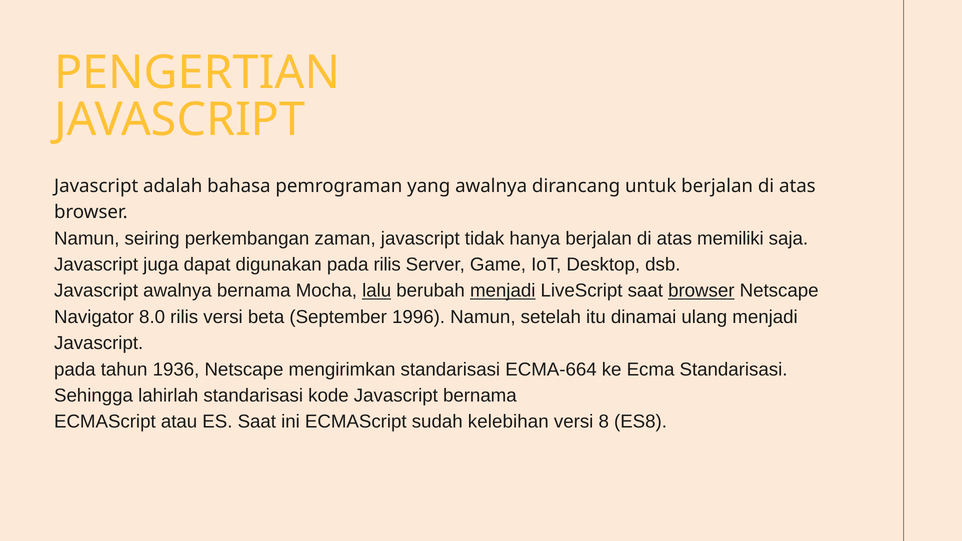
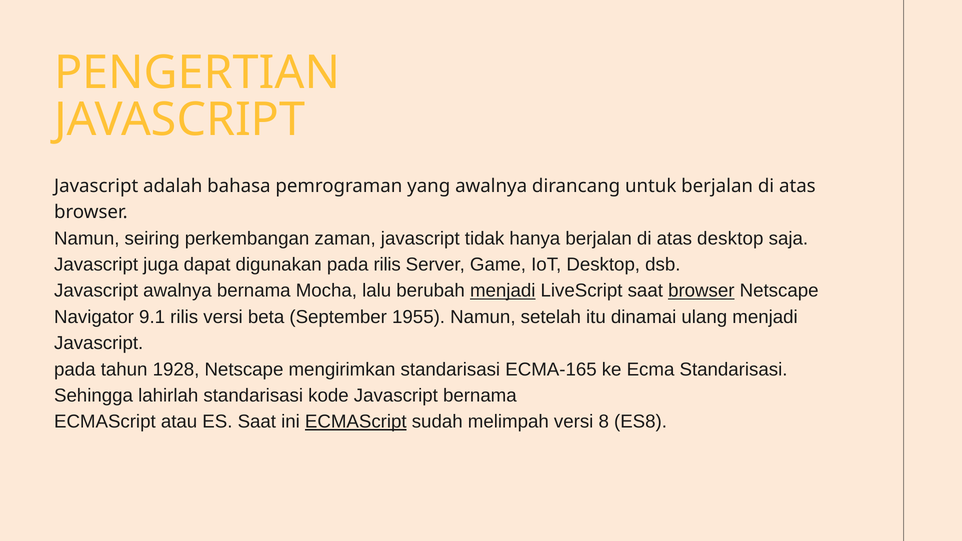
atas memiliki: memiliki -> desktop (730, 239)
lalu underline: present -> none (377, 291)
8.0: 8.0 -> 9.1 (152, 317)
1996: 1996 -> 1955 (419, 317)
1936: 1936 -> 1928 (176, 369)
ECMA-664: ECMA-664 -> ECMA-165 (551, 369)
ECMAScript underline: none -> present (356, 422)
kelebihan: kelebihan -> melimpah (508, 422)
